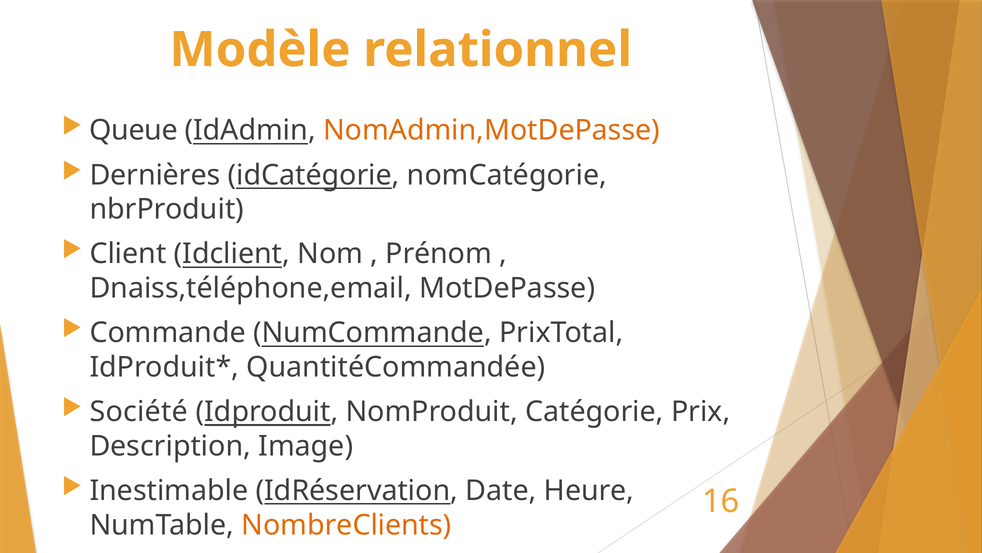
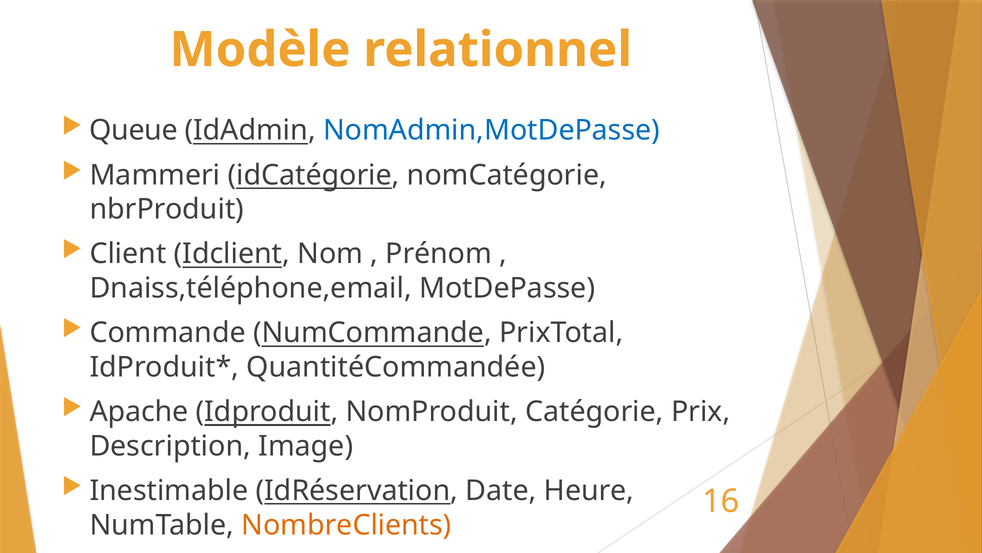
NomAdmin,MotDePasse colour: orange -> blue (492, 130)
Dernières: Dernières -> Mammeri (155, 175)
Société: Société -> Apache (139, 411)
